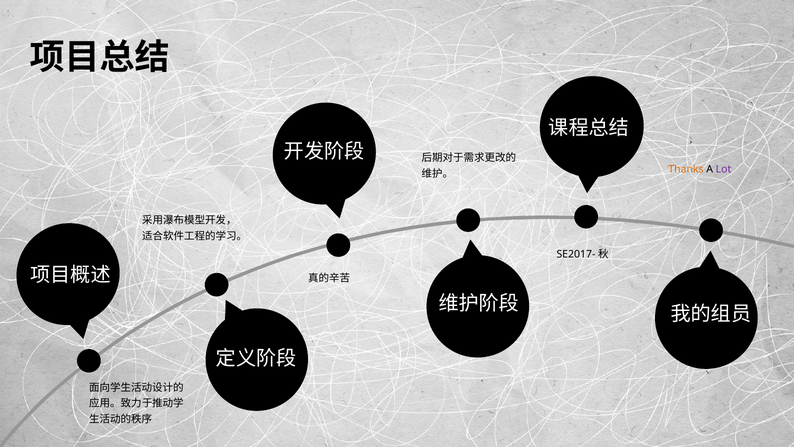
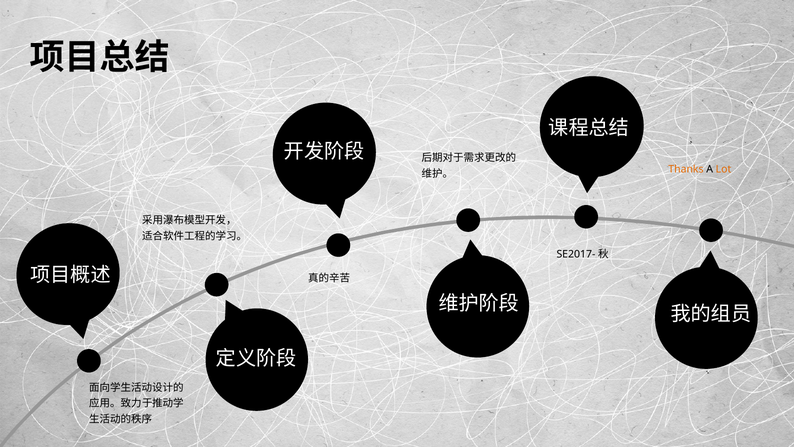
Lot colour: purple -> orange (724, 169)
